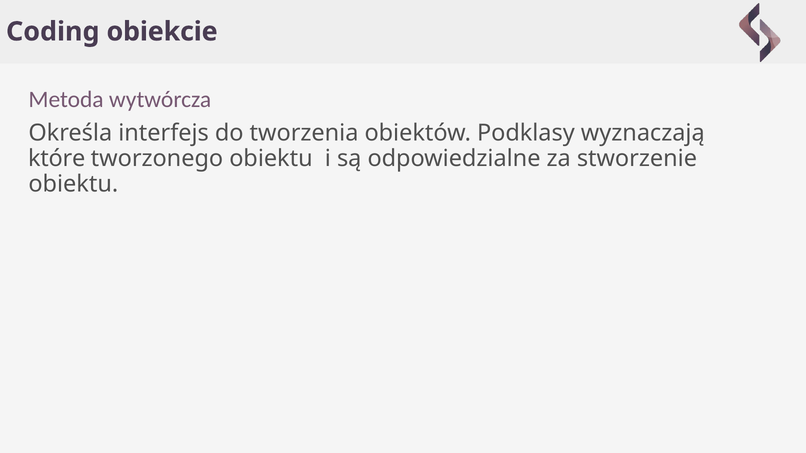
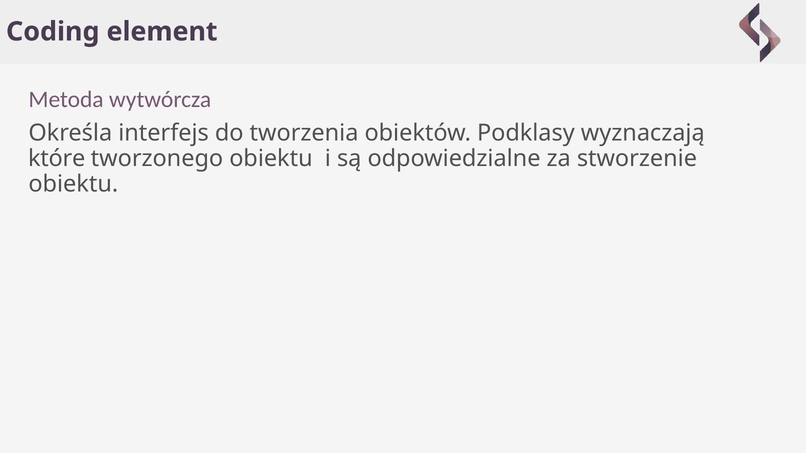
obiekcie: obiekcie -> element (162, 32)
